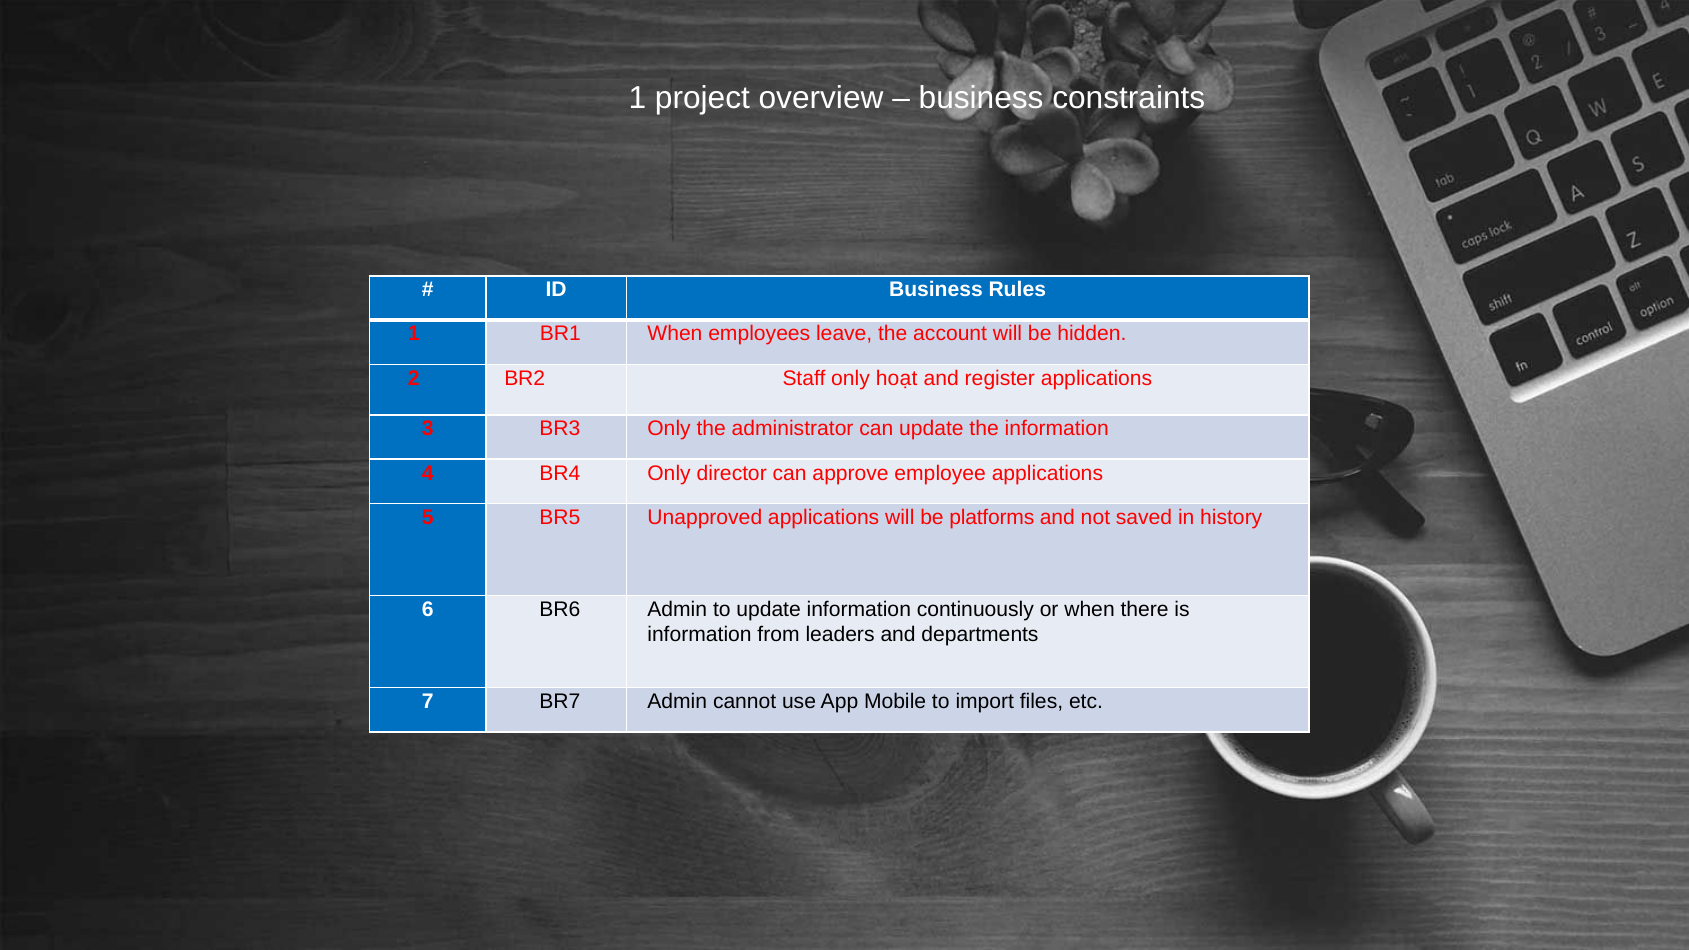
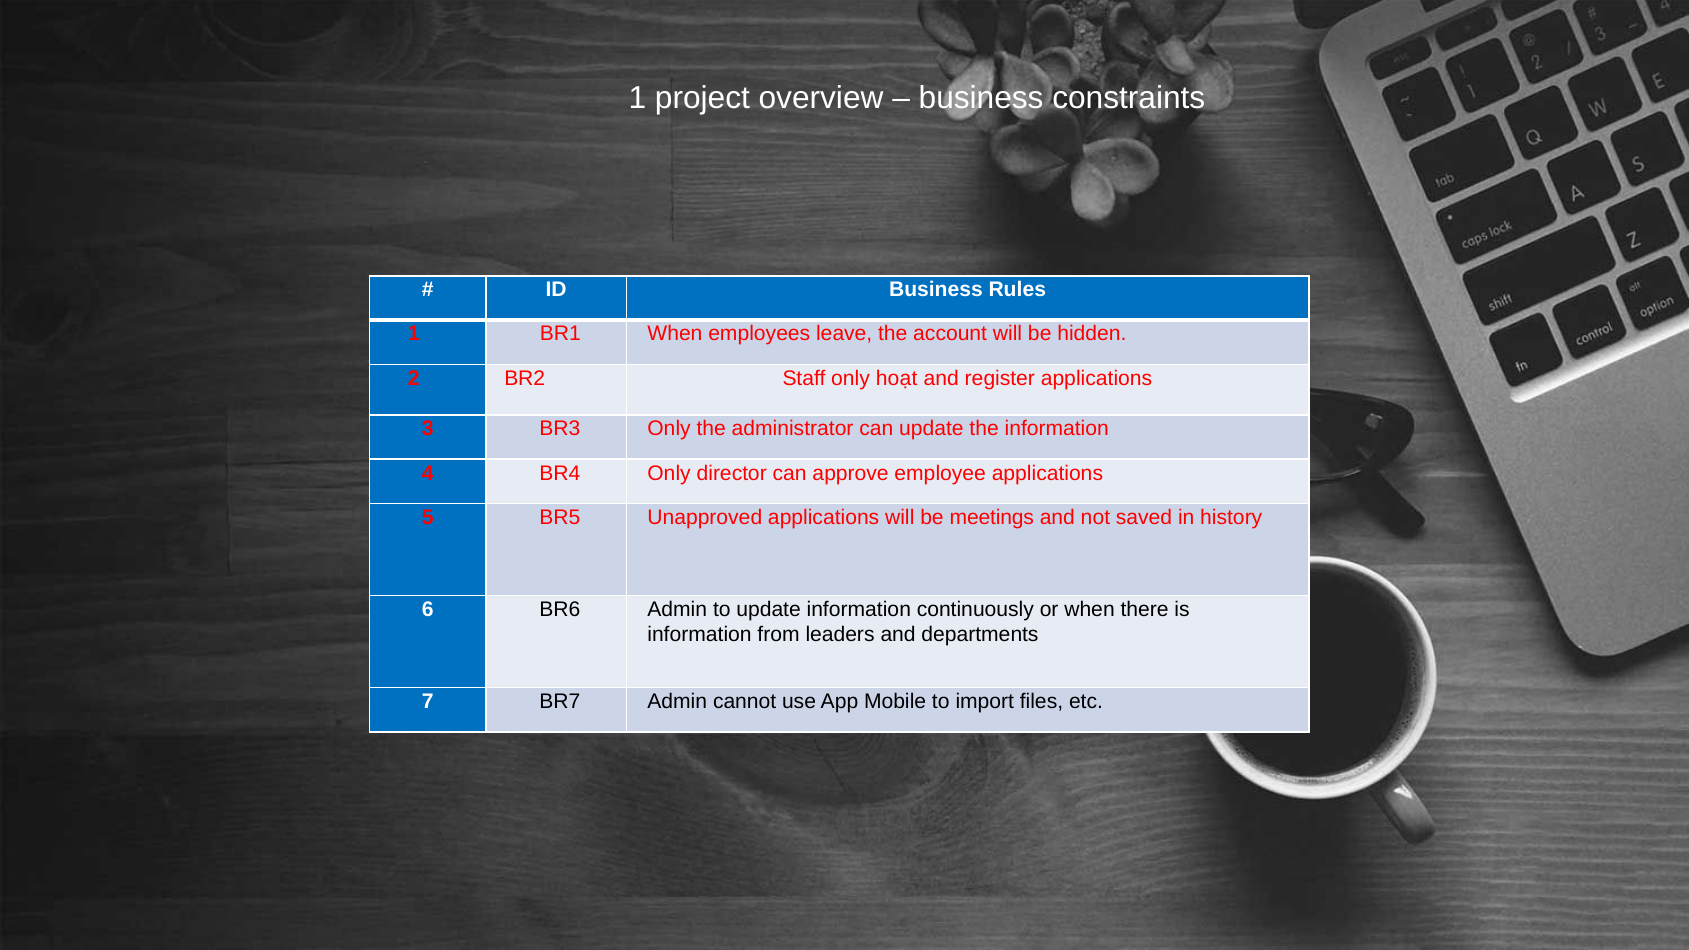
platforms: platforms -> meetings (992, 517)
